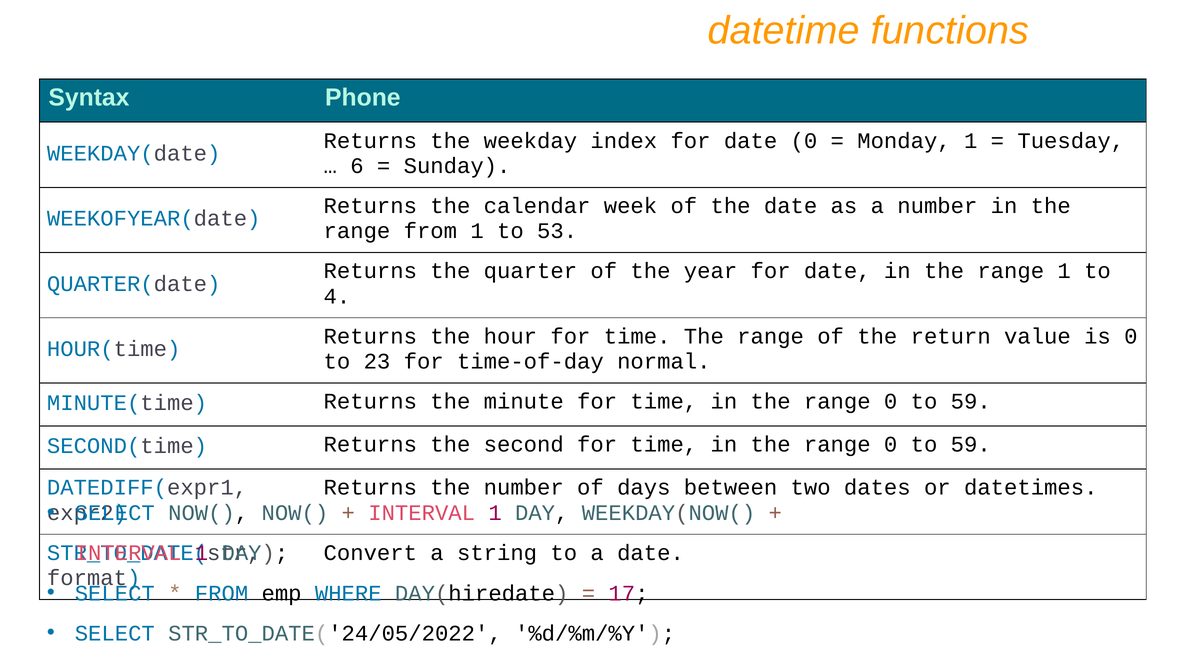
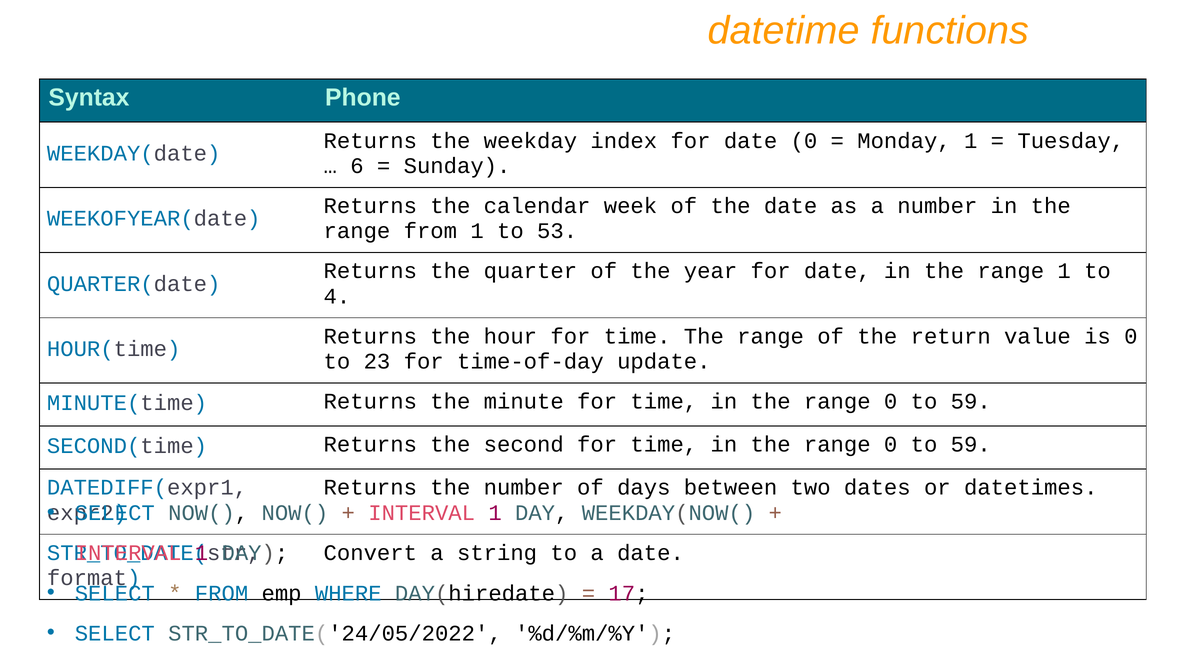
normal: normal -> update (664, 362)
